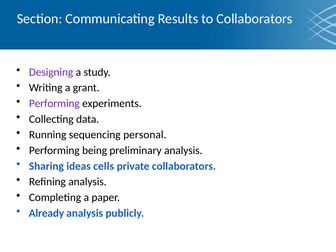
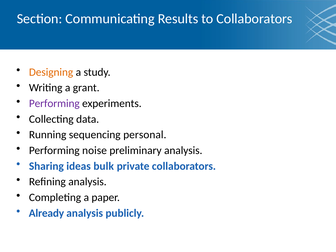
Designing colour: purple -> orange (51, 72)
being: being -> noise (95, 150)
cells: cells -> bulk (104, 166)
